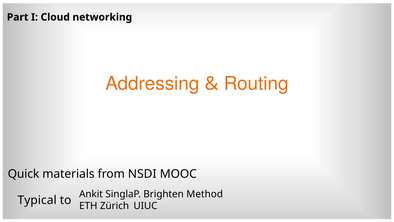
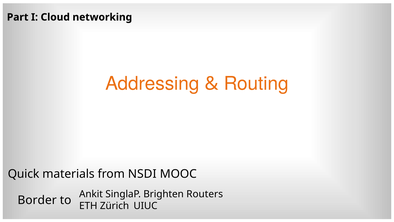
Method: Method -> Routers (205, 194)
Typical: Typical -> Border (37, 200)
